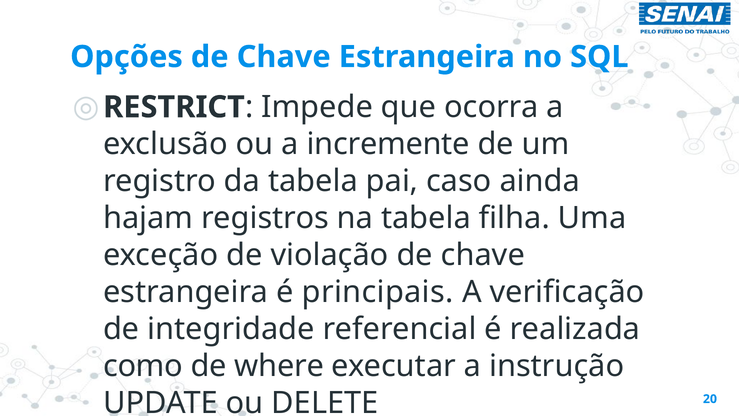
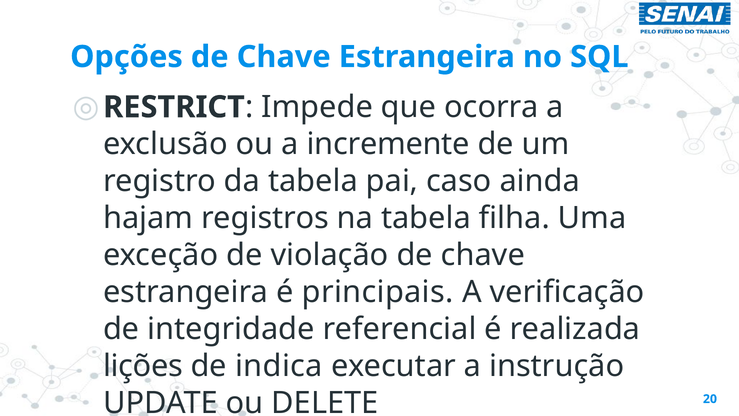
como: como -> lições (143, 366)
where: where -> indica (279, 366)
